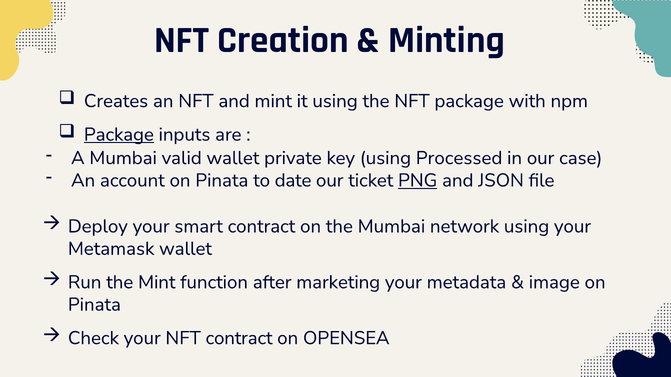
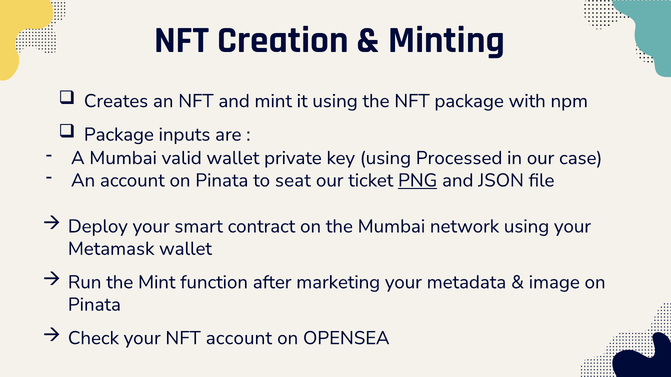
Package underline: present -> none (119, 135)
date: date -> seat (293, 181)
NFT contract: contract -> account (239, 338)
